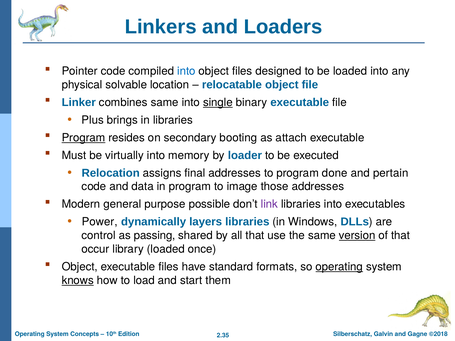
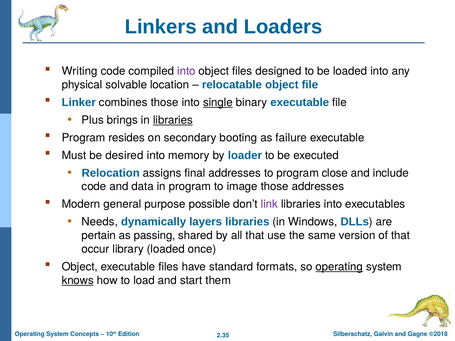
Pointer: Pointer -> Writing (80, 71)
into colour: blue -> purple (186, 71)
combines same: same -> those (165, 103)
libraries underline: none -> present (173, 120)
Program underline: present -> none (83, 138)
attach: attach -> failure (291, 138)
virtually: virtually -> desired (124, 155)
done: done -> close (335, 173)
pertain: pertain -> include (391, 173)
Power: Power -> Needs (100, 222)
control: control -> pertain (99, 236)
version underline: present -> none (357, 236)
